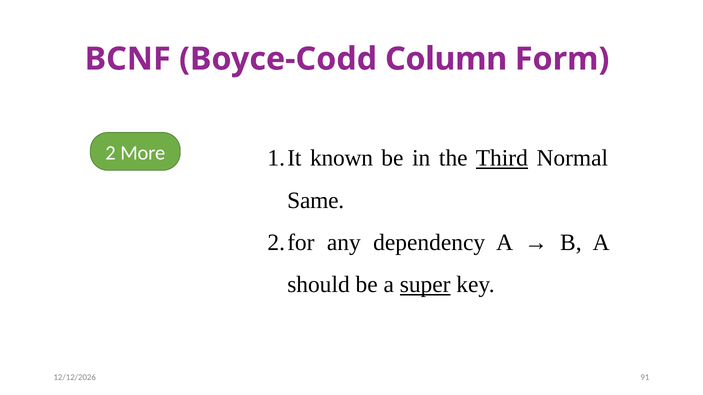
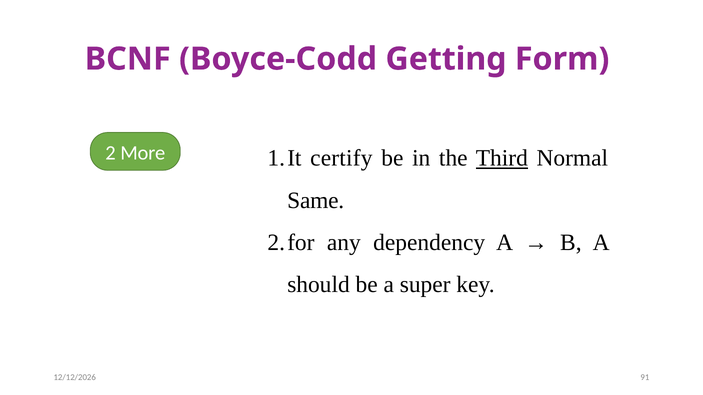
Column: Column -> Getting (446, 59)
known: known -> certify (341, 158)
super underline: present -> none (425, 285)
